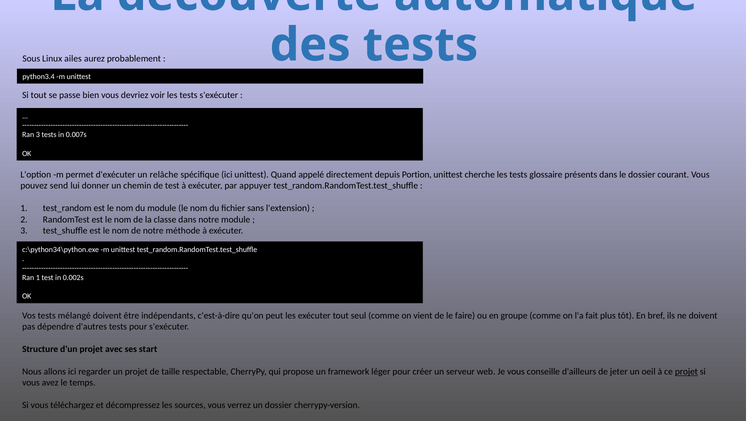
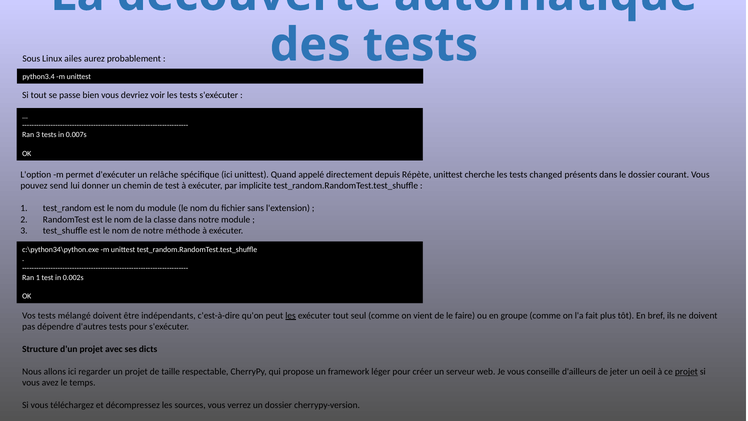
Portion: Portion -> Répète (417, 174)
glossaire: glossaire -> changed (546, 174)
appuyer: appuyer -> implicite (255, 186)
les underline: none -> present (291, 315)
start: start -> dicts (148, 349)
